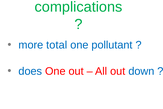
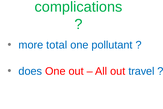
down: down -> travel (141, 71)
